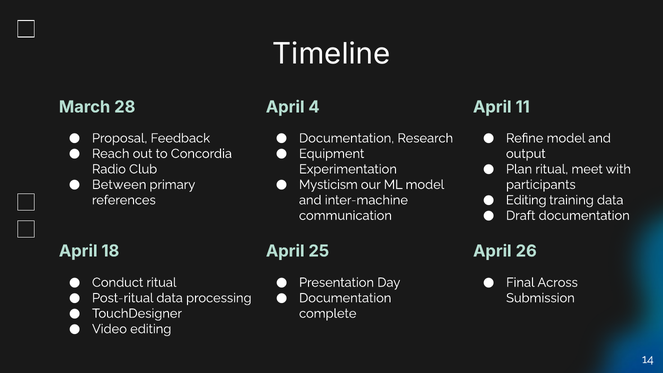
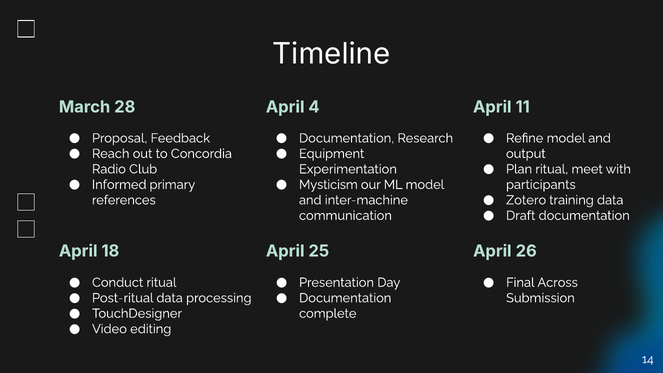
Between: Between -> Informed (119, 185)
Editing: Editing -> Zotero (526, 200)
